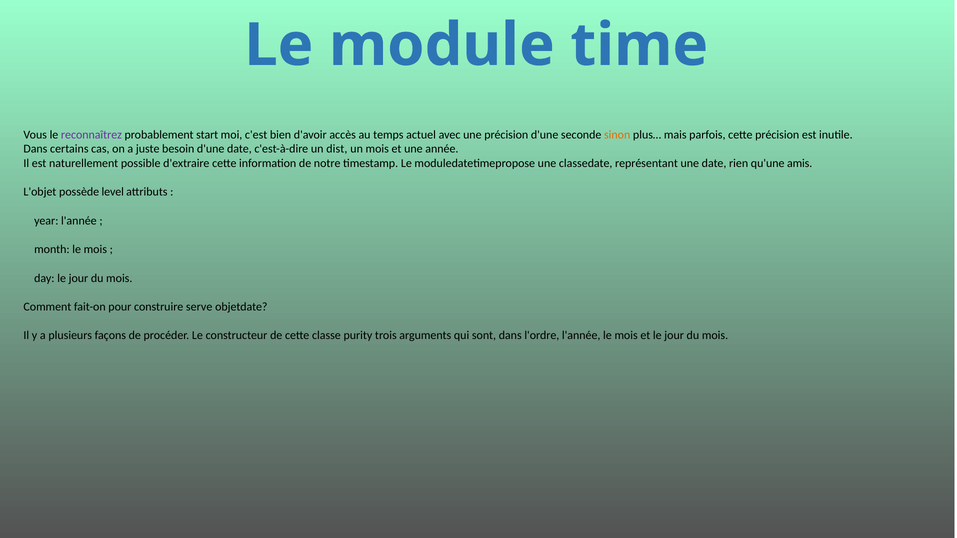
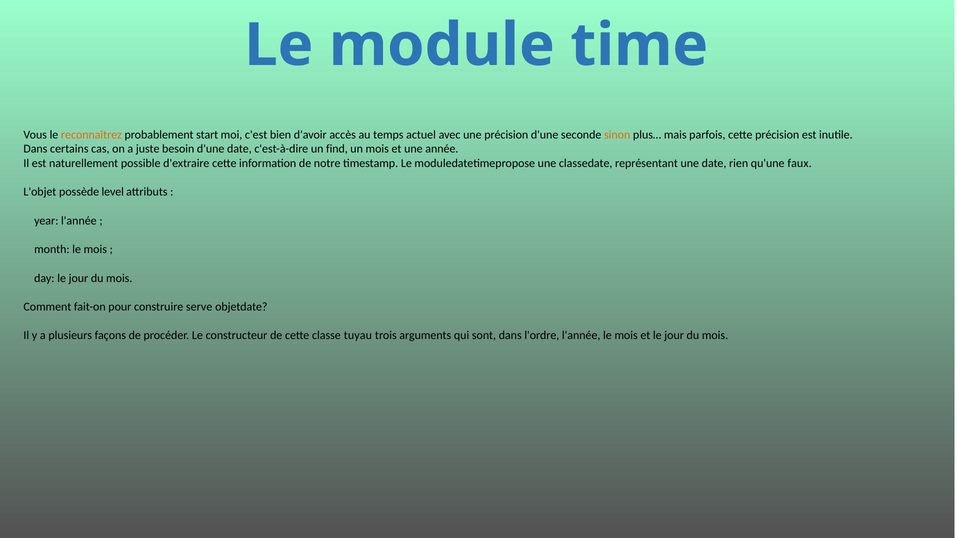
reconnaîtrez colour: purple -> orange (91, 135)
dist: dist -> find (337, 149)
amis: amis -> faux (800, 163)
purity: purity -> tuyau (358, 336)
